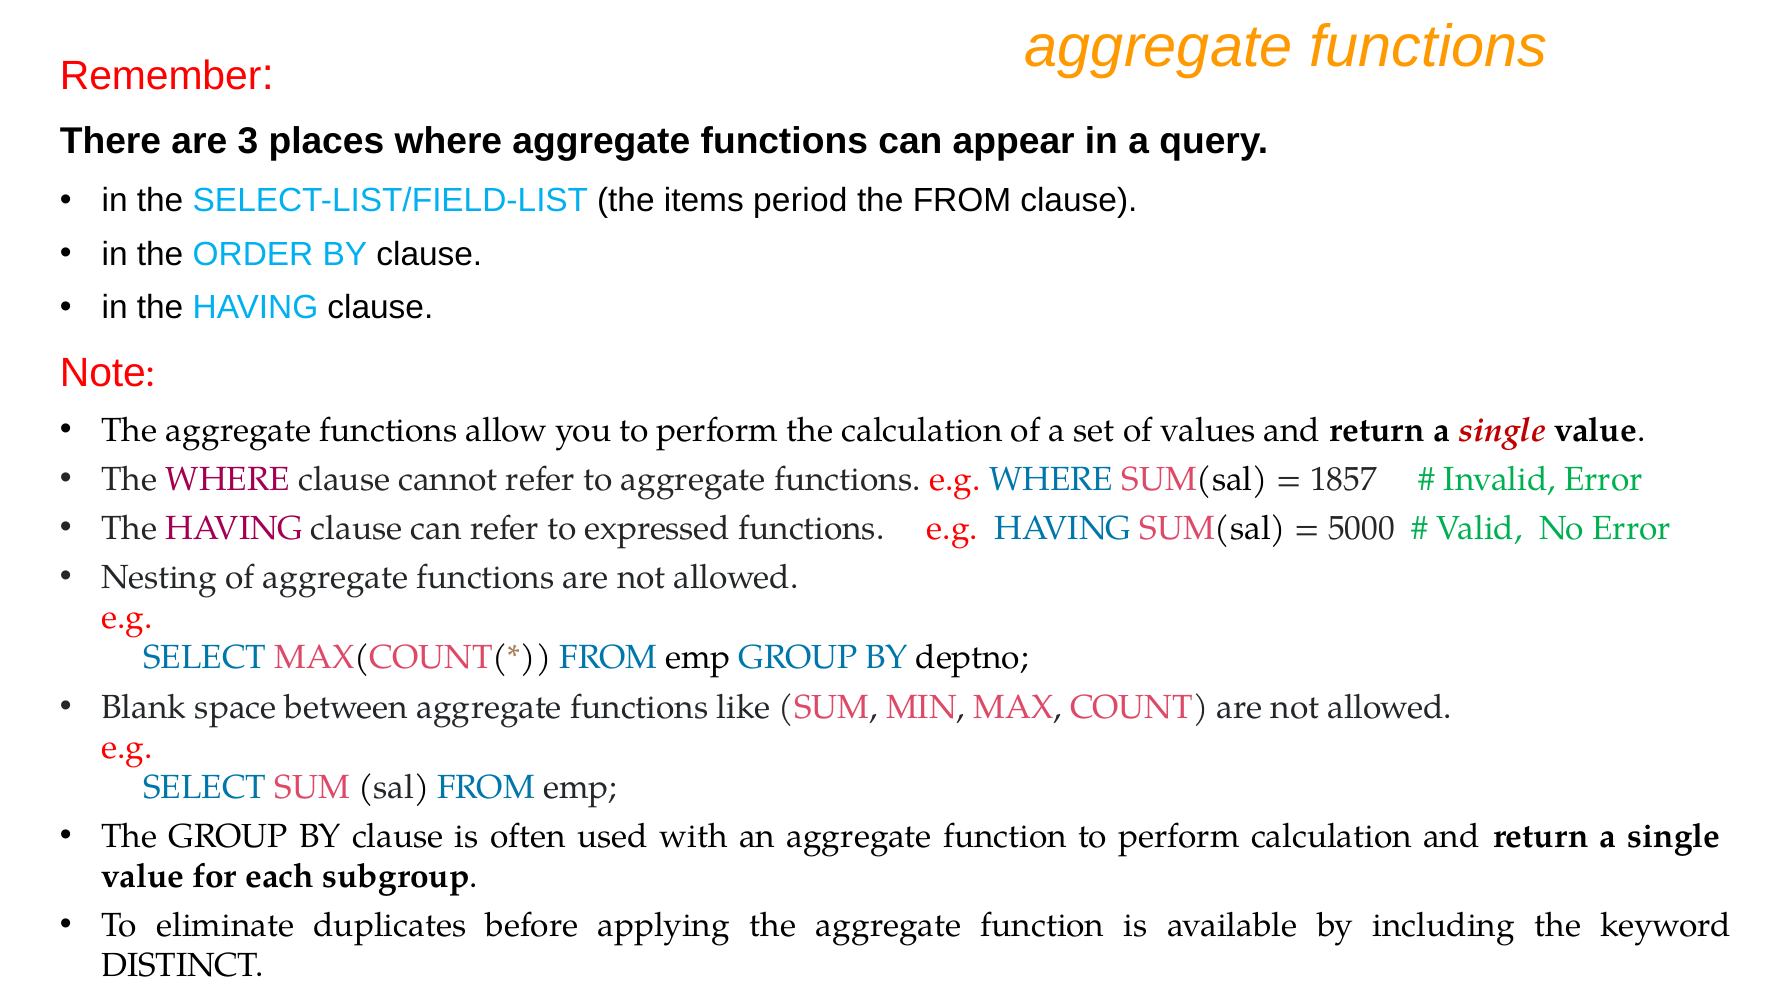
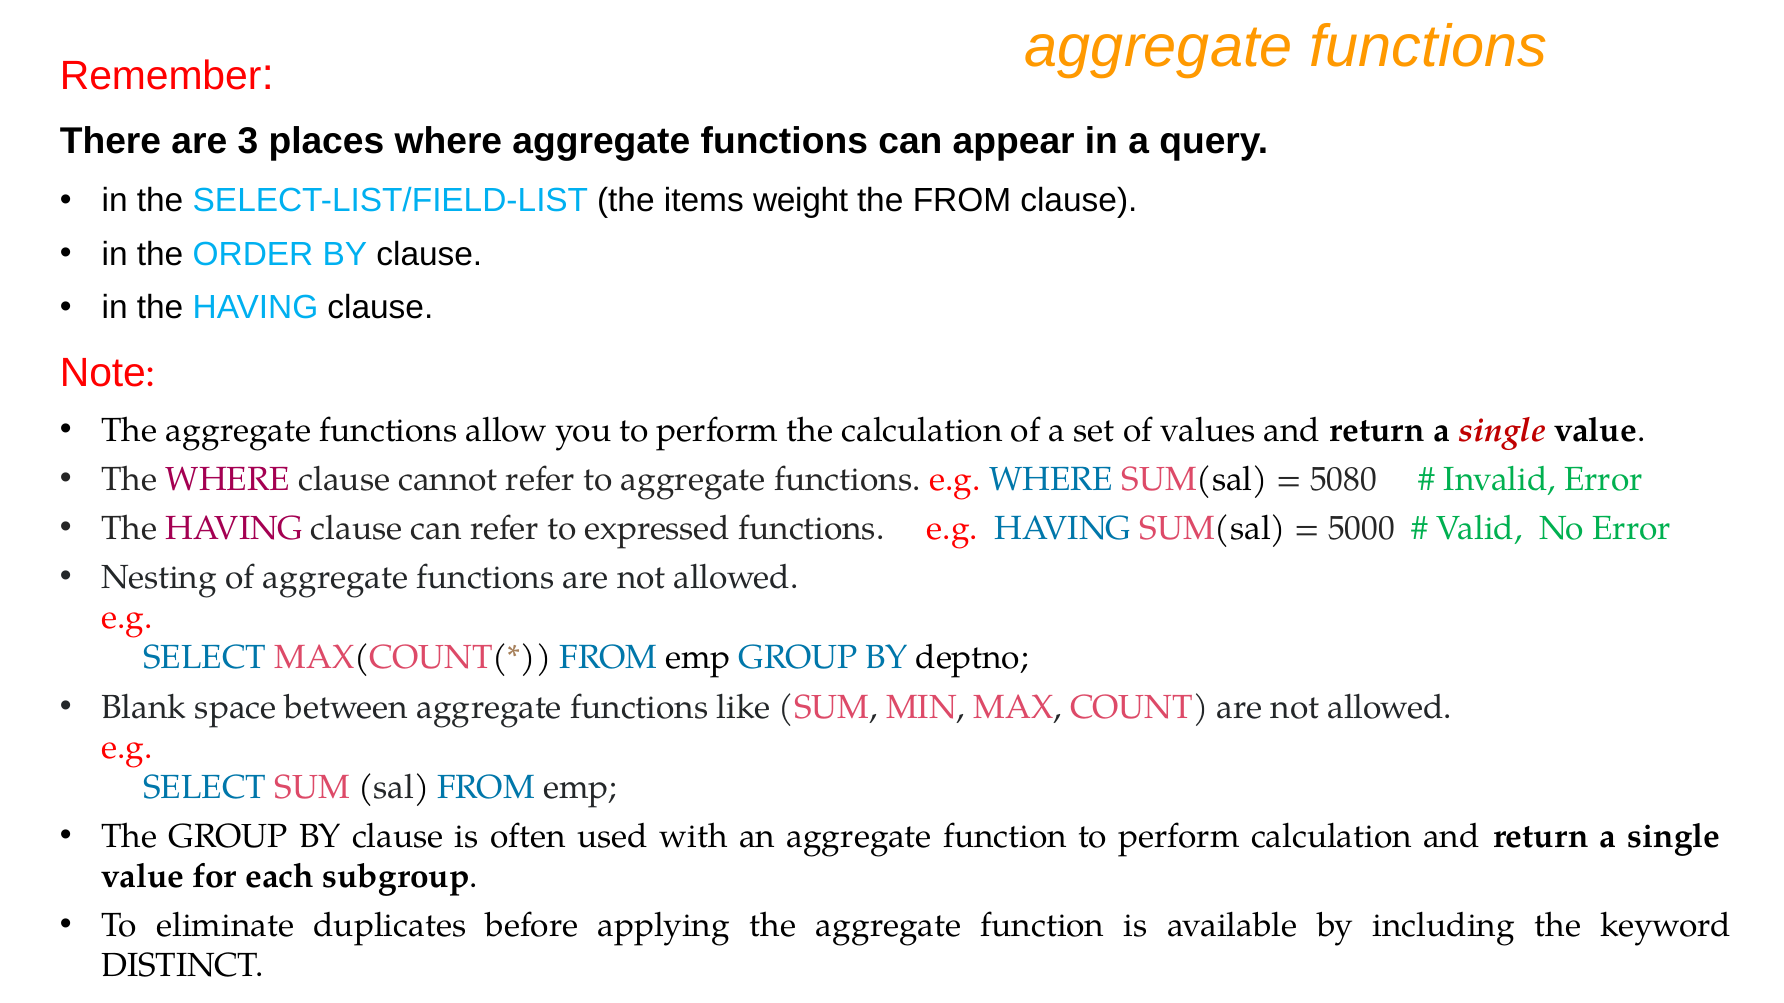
period: period -> weight (801, 201)
1857: 1857 -> 5080 (1344, 480)
